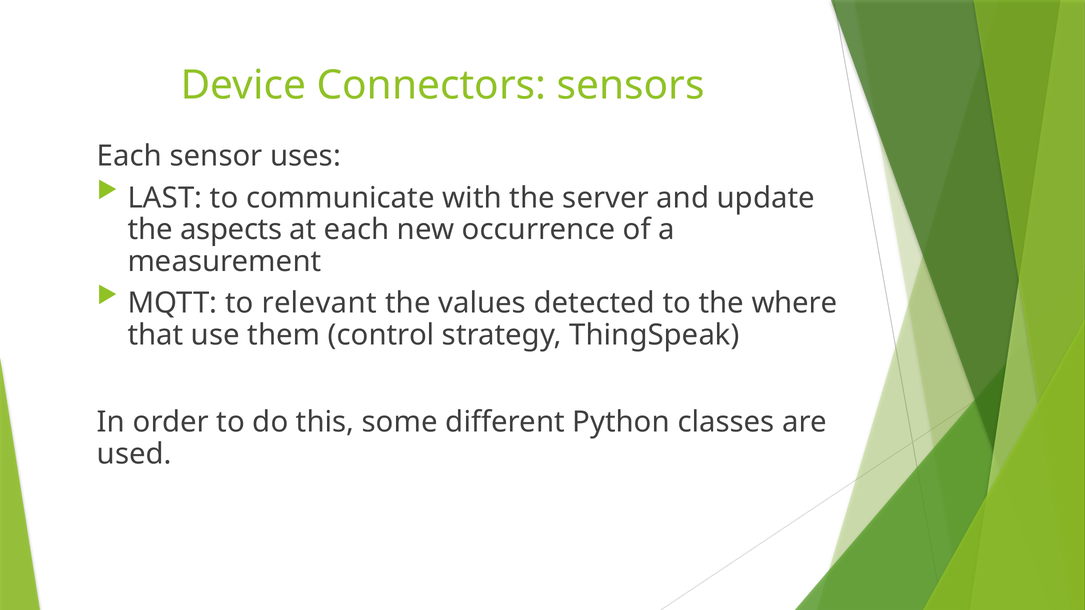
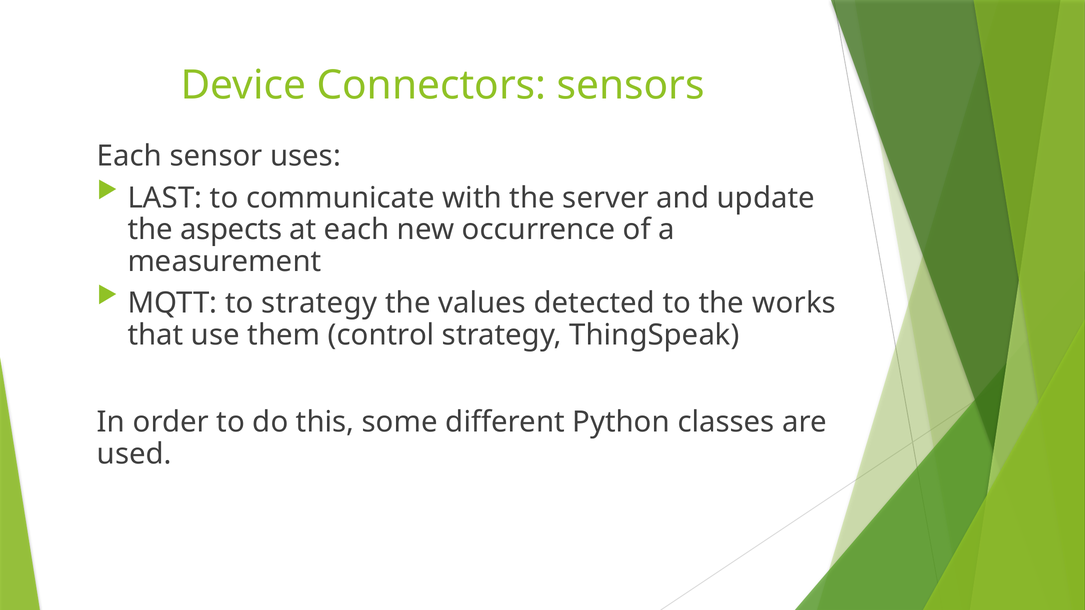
to relevant: relevant -> strategy (319, 303)
where: where -> works (794, 303)
